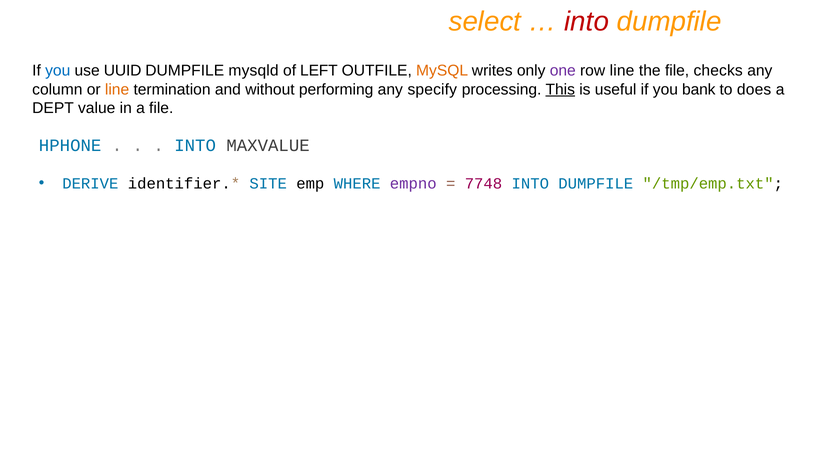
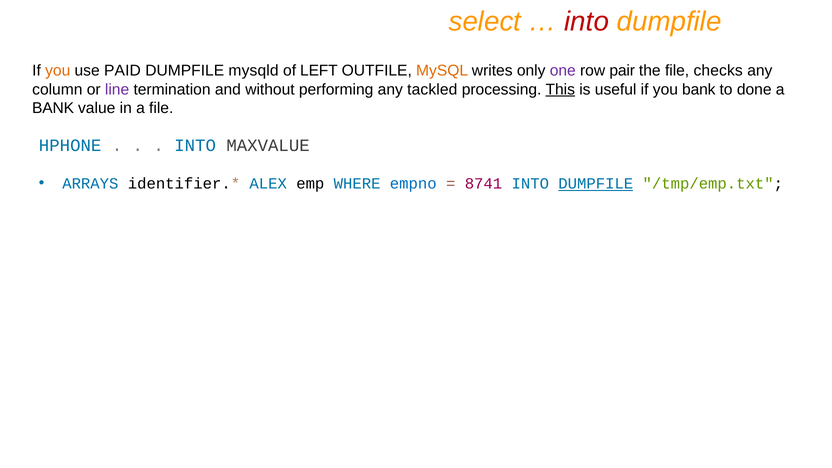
you colour: blue -> orange (58, 71)
UUID: UUID -> PAID (122, 71)
row line: line -> pair (622, 71)
line colour: orange -> purple (117, 89)
specify: specify -> tackled (432, 89)
does: does -> done (754, 89)
DEPT: DEPT -> BANK (53, 108)
DERIVE: DERIVE -> ARRAYS (90, 184)
SITE: SITE -> ALEX (268, 184)
empno colour: purple -> blue (413, 184)
7748: 7748 -> 8741 (483, 184)
DUMPFILE underline: none -> present (596, 184)
